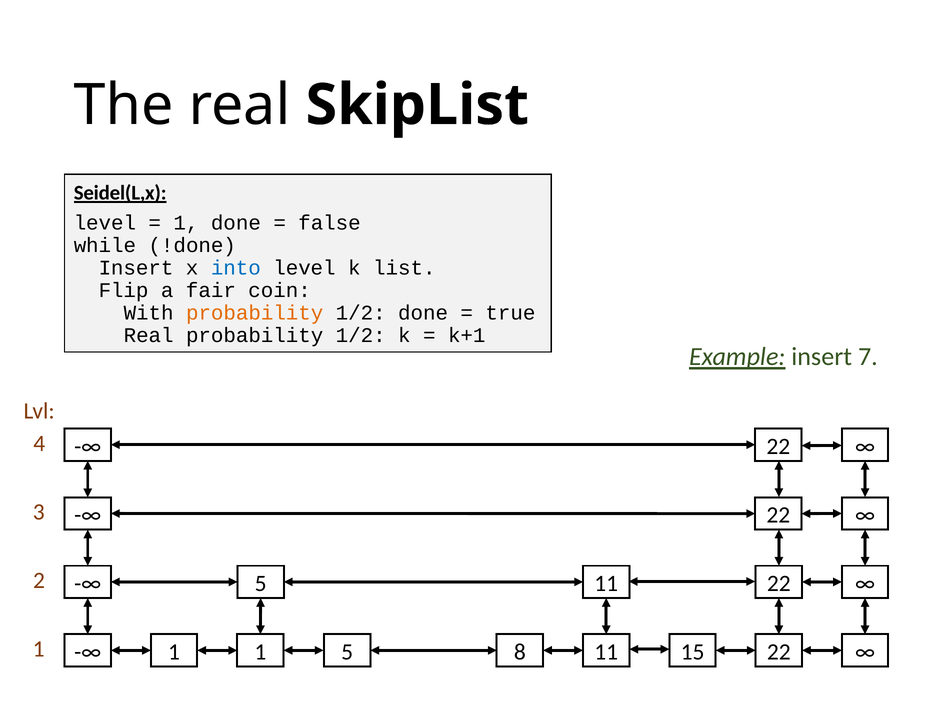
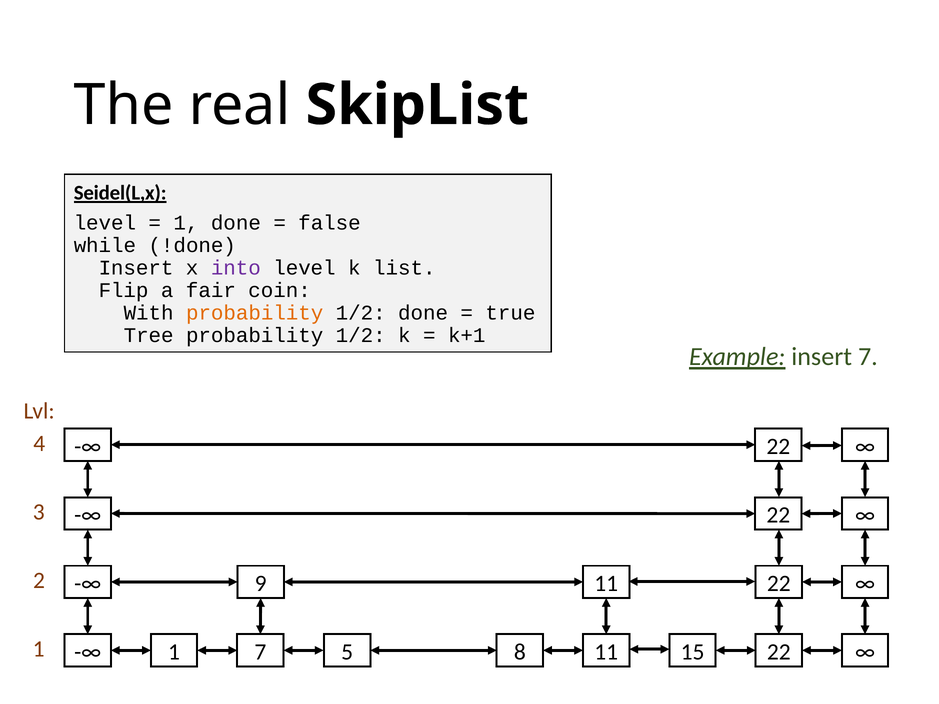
into colour: blue -> purple (236, 268)
Real: Real -> Tree (149, 336)
5: 5 -> 9 (261, 584)
1 1: 1 -> 7 (260, 652)
